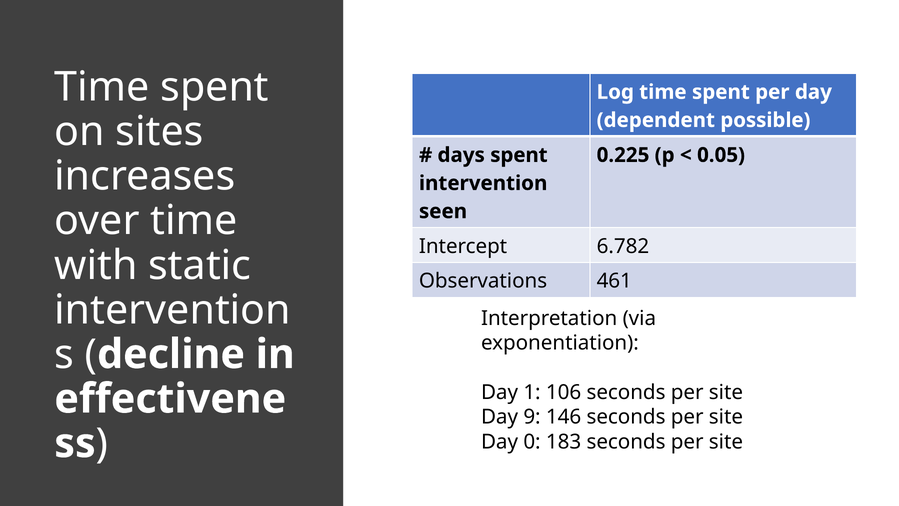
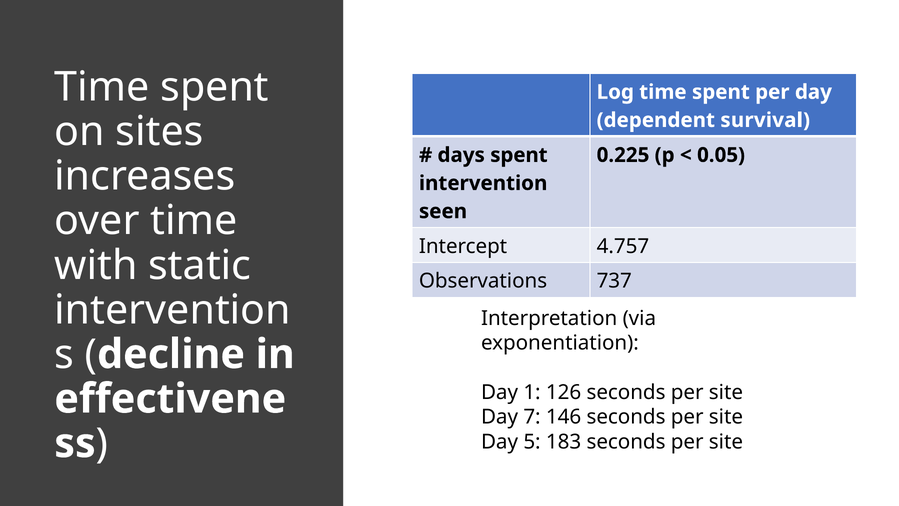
possible: possible -> survival (765, 120)
6.782: 6.782 -> 4.757 (623, 246)
461: 461 -> 737 (614, 281)
106: 106 -> 126 (564, 392)
9: 9 -> 7 (532, 417)
0: 0 -> 5 (532, 442)
